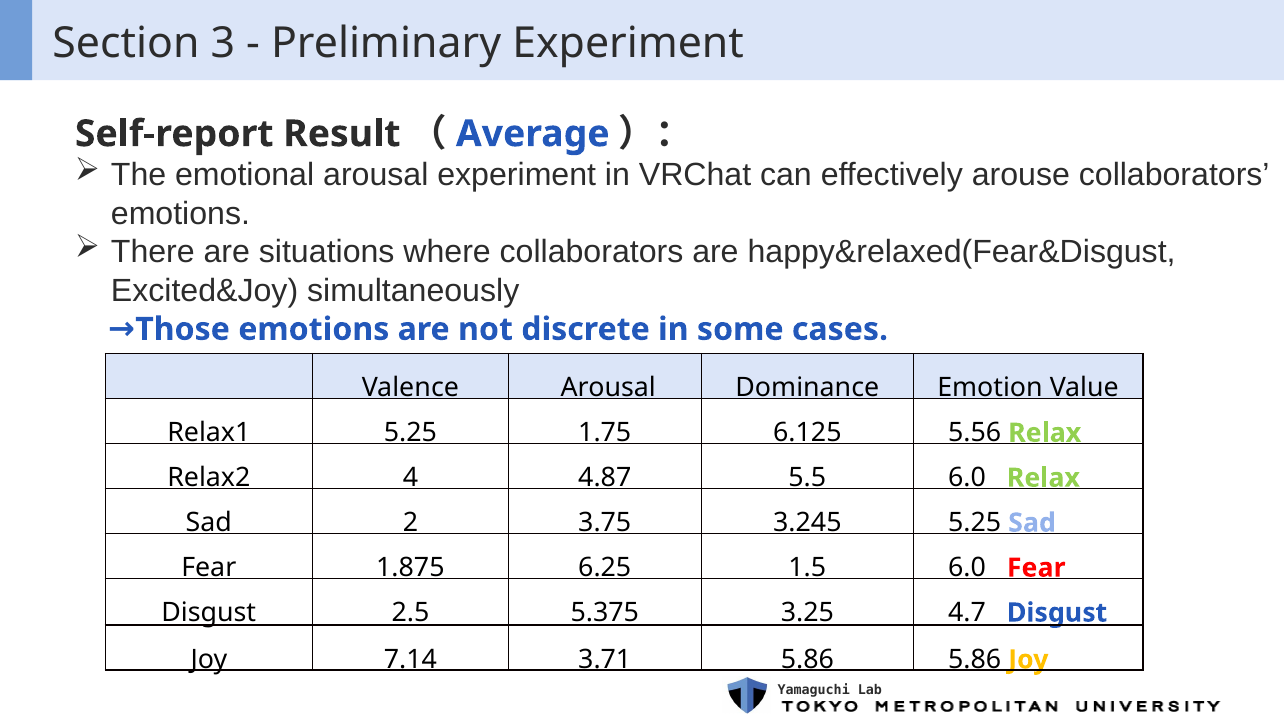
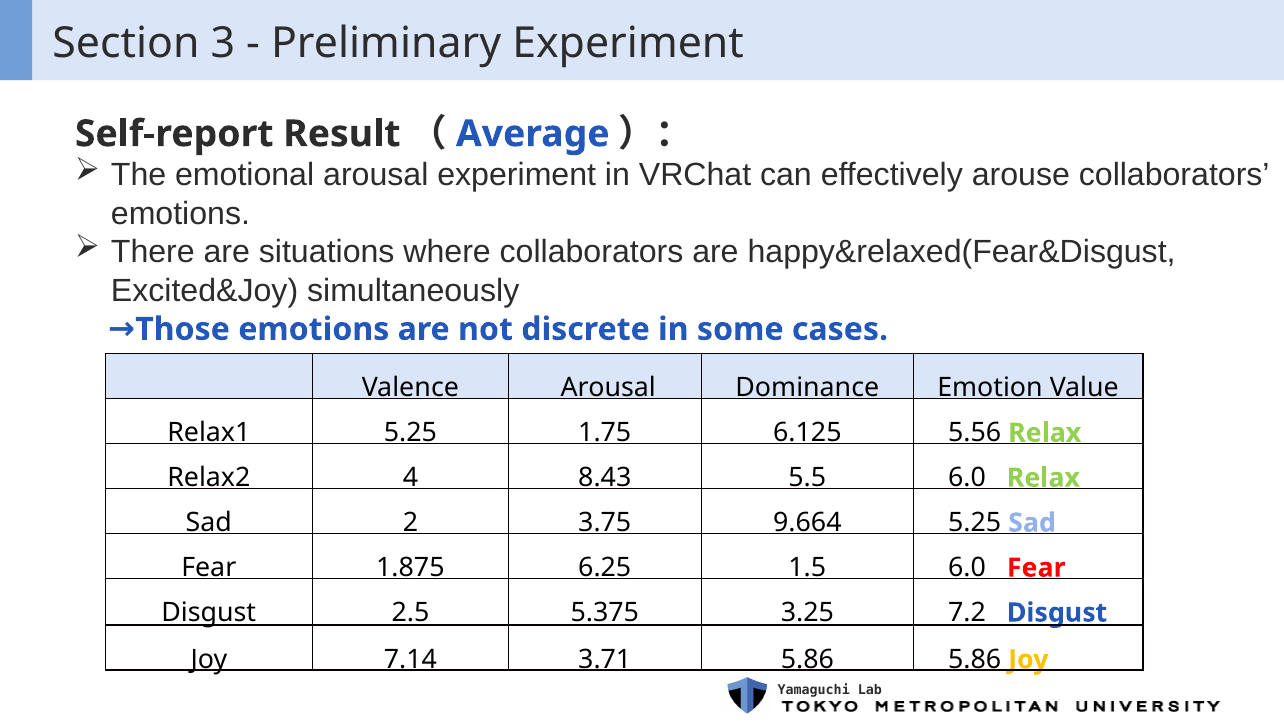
4.87: 4.87 -> 8.43 (605, 478)
3.245: 3.245 -> 9.664 (807, 523)
4.7: 4.7 -> 7.2 (967, 613)
